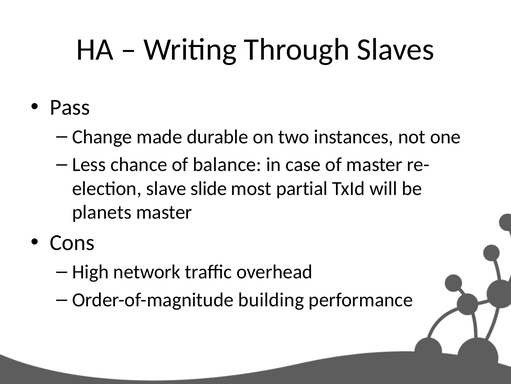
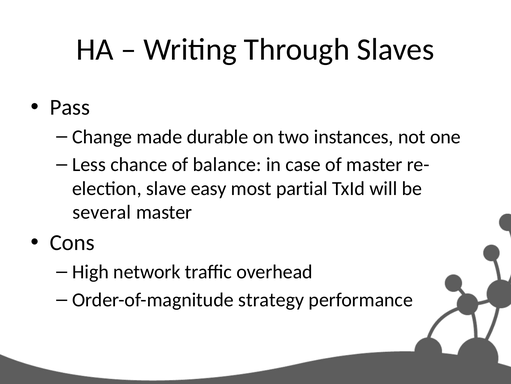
slide: slide -> easy (209, 188)
planets: planets -> several (102, 212)
building: building -> strategy (271, 299)
